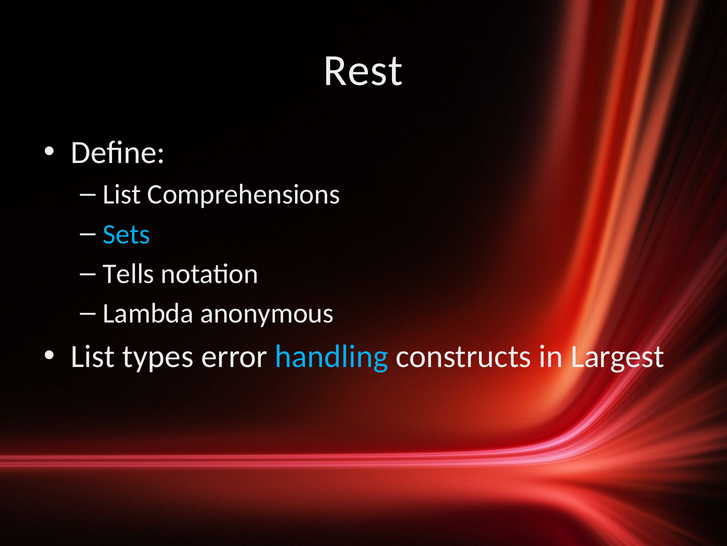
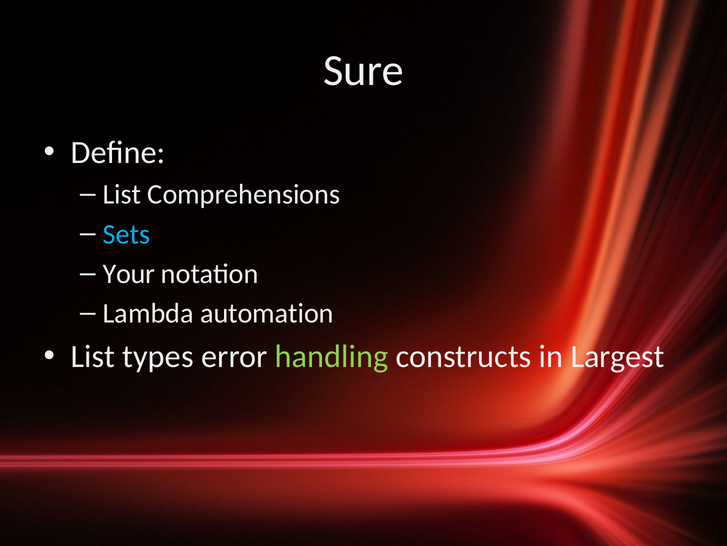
Rest: Rest -> Sure (364, 70)
Tells: Tells -> Your (129, 273)
anonymous: anonymous -> automation (267, 313)
handling colour: light blue -> light green (332, 356)
